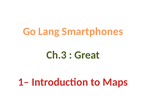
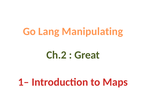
Smartphones: Smartphones -> Manipulating (92, 31)
Ch.3: Ch.3 -> Ch.2 (56, 55)
